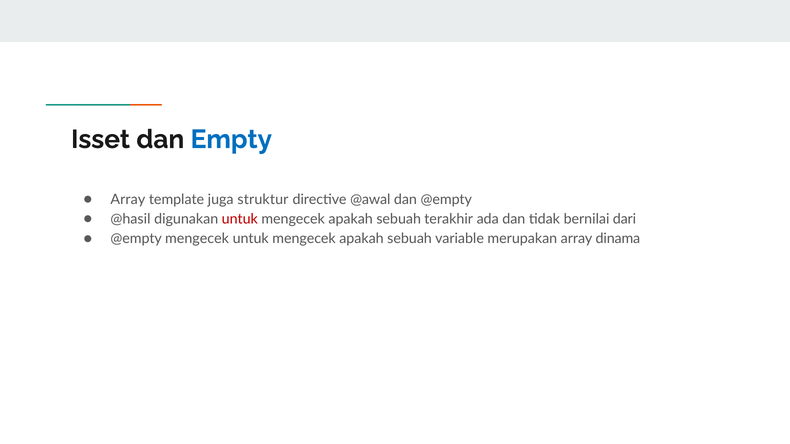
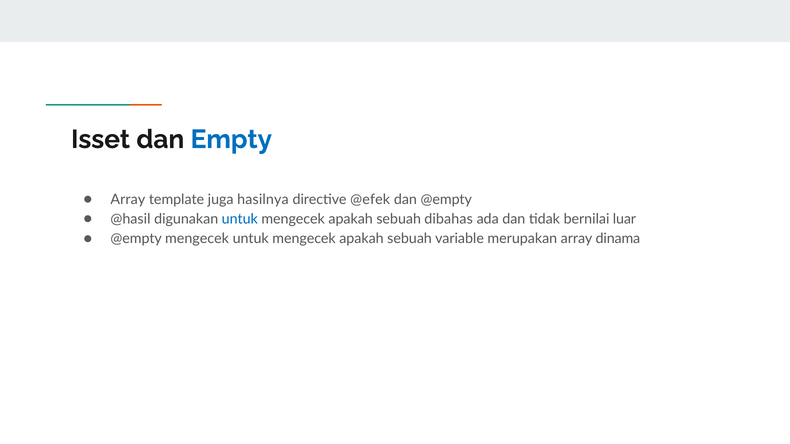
struktur: struktur -> hasilnya (263, 200)
@awal: @awal -> @efek (370, 200)
untuk colour: red -> blue (240, 219)
terakhir: terakhir -> dibahas (449, 219)
dari: dari -> luar (624, 219)
